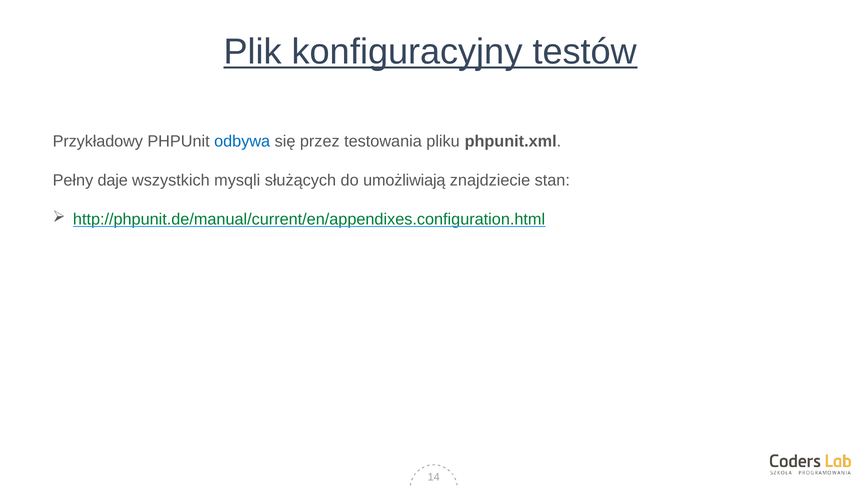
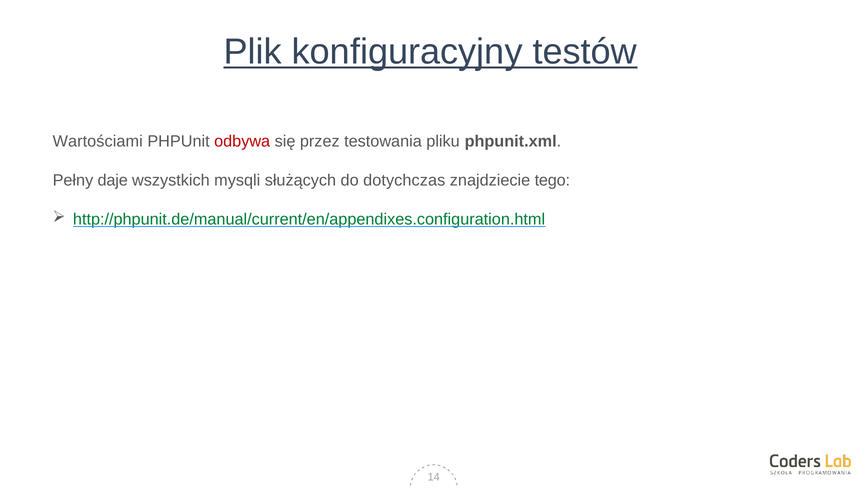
Przykładowy: Przykładowy -> Wartościami (98, 141)
odbywa colour: blue -> red (242, 141)
umożliwiają: umożliwiają -> dotychczas (404, 180)
stan: stan -> tego (552, 180)
